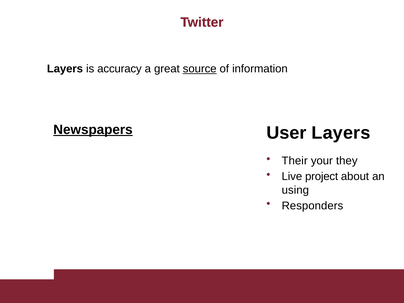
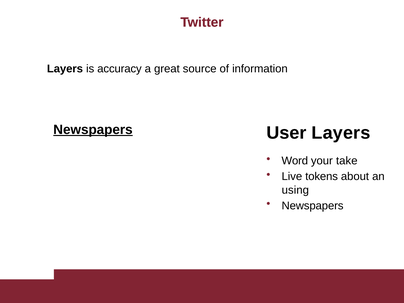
source underline: present -> none (200, 69)
Their: Their -> Word (295, 161)
they: they -> take (347, 161)
project: project -> tokens (322, 177)
Responders: Responders -> Newspapers (313, 206)
